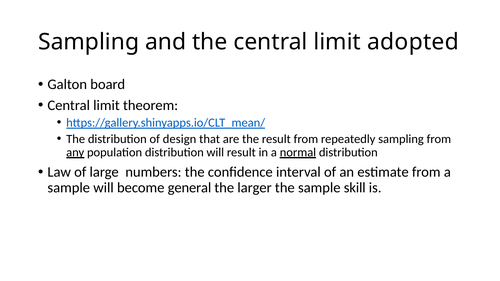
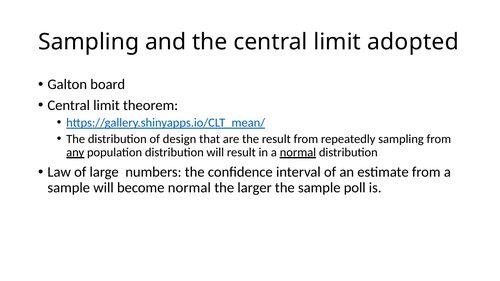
become general: general -> normal (189, 188)
skill: skill -> poll (355, 188)
